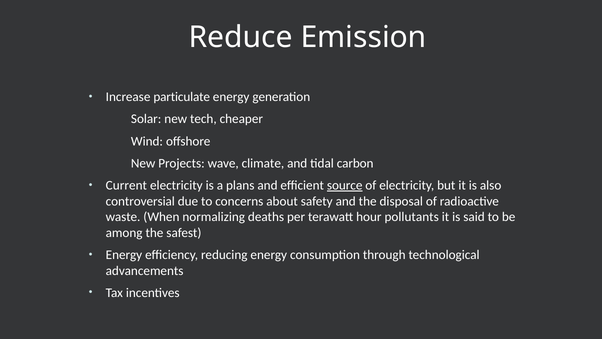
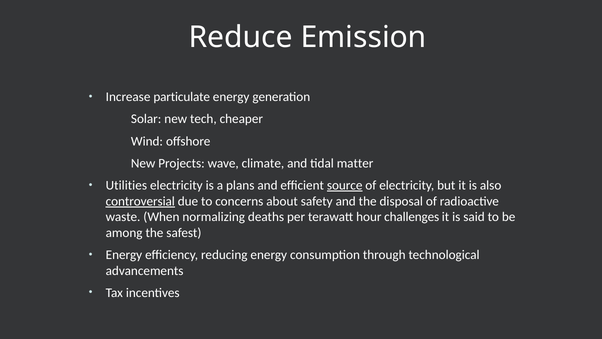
carbon: carbon -> matter (355, 163)
Current: Current -> Utilities (126, 185)
controversial underline: none -> present (140, 201)
pollutants: pollutants -> challenges (412, 217)
